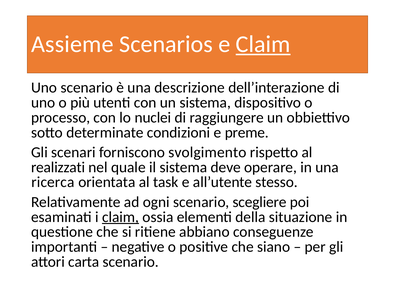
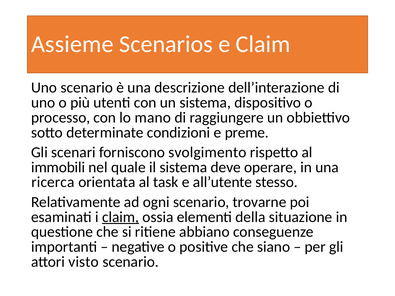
Claim underline: present -> none (263, 44)
nuclei: nuclei -> mano (153, 118)
realizzati: realizzati -> immobili (58, 167)
scegliere: scegliere -> trovarne (259, 202)
carta: carta -> visto (84, 262)
